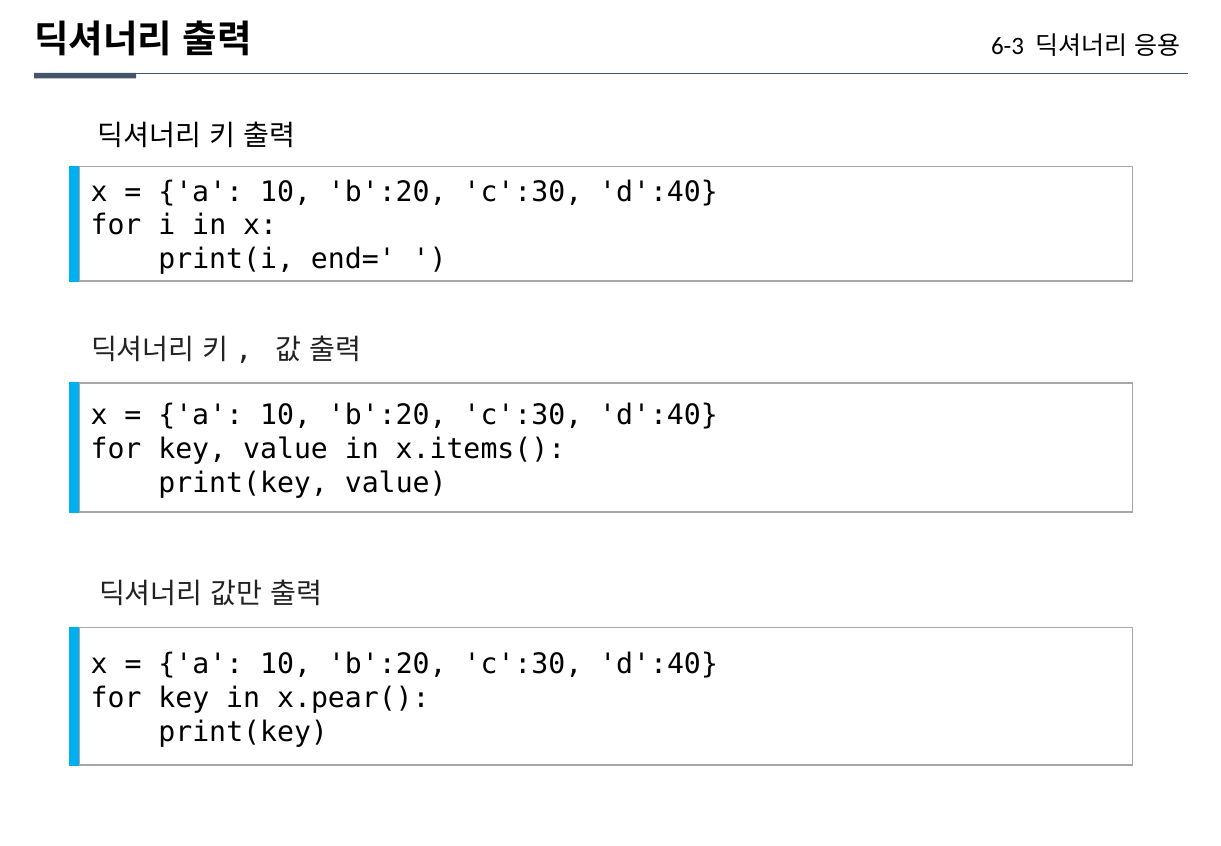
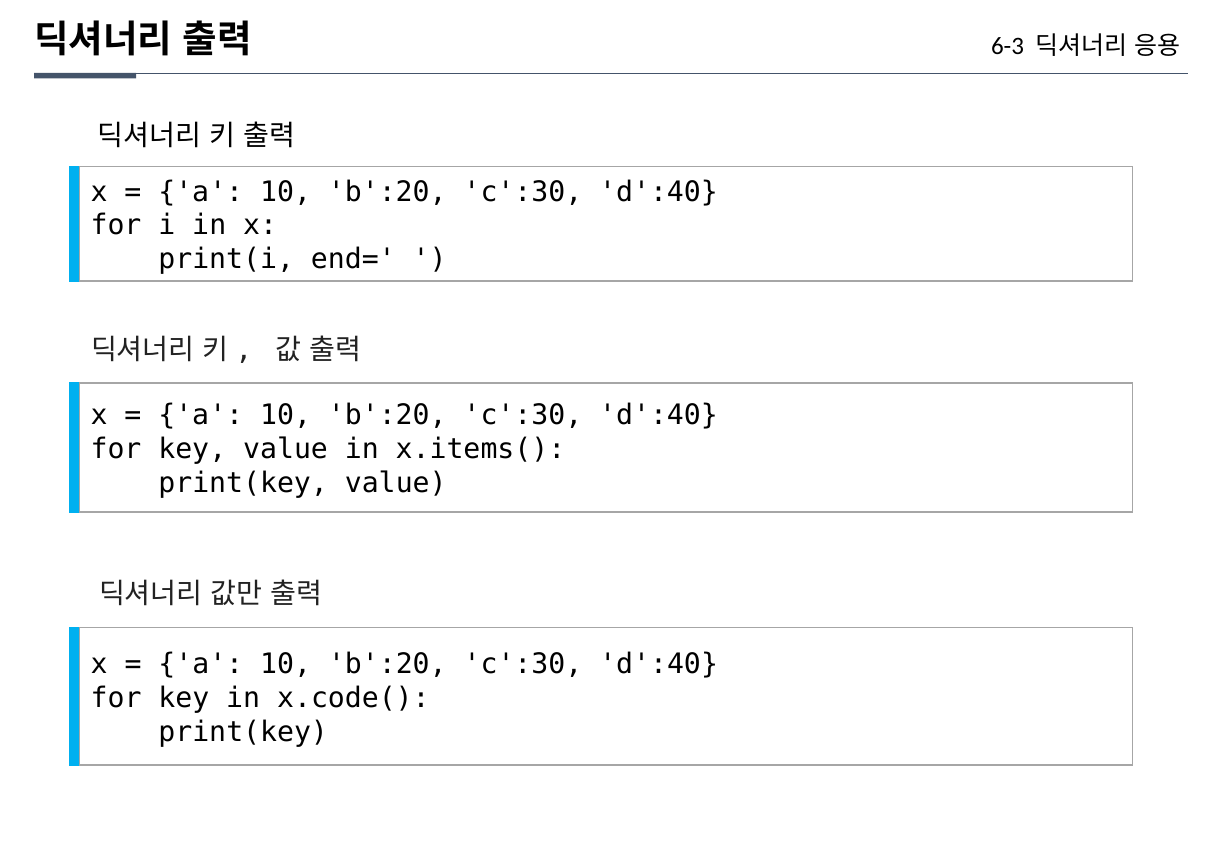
x.pear(: x.pear( -> x.code( (353, 698)
